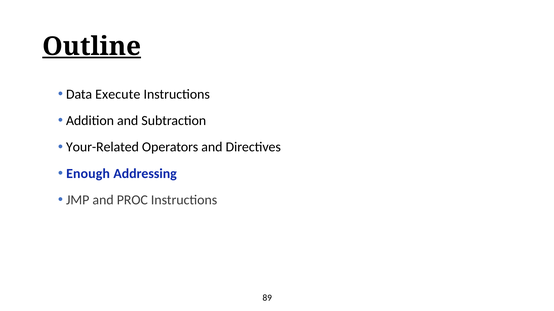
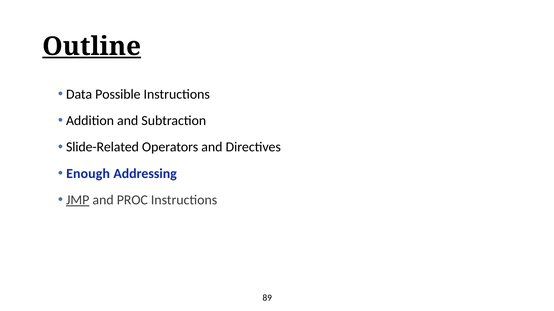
Execute: Execute -> Possible (118, 94)
Your-Related: Your-Related -> Slide-Related (102, 147)
JMP underline: none -> present (78, 200)
